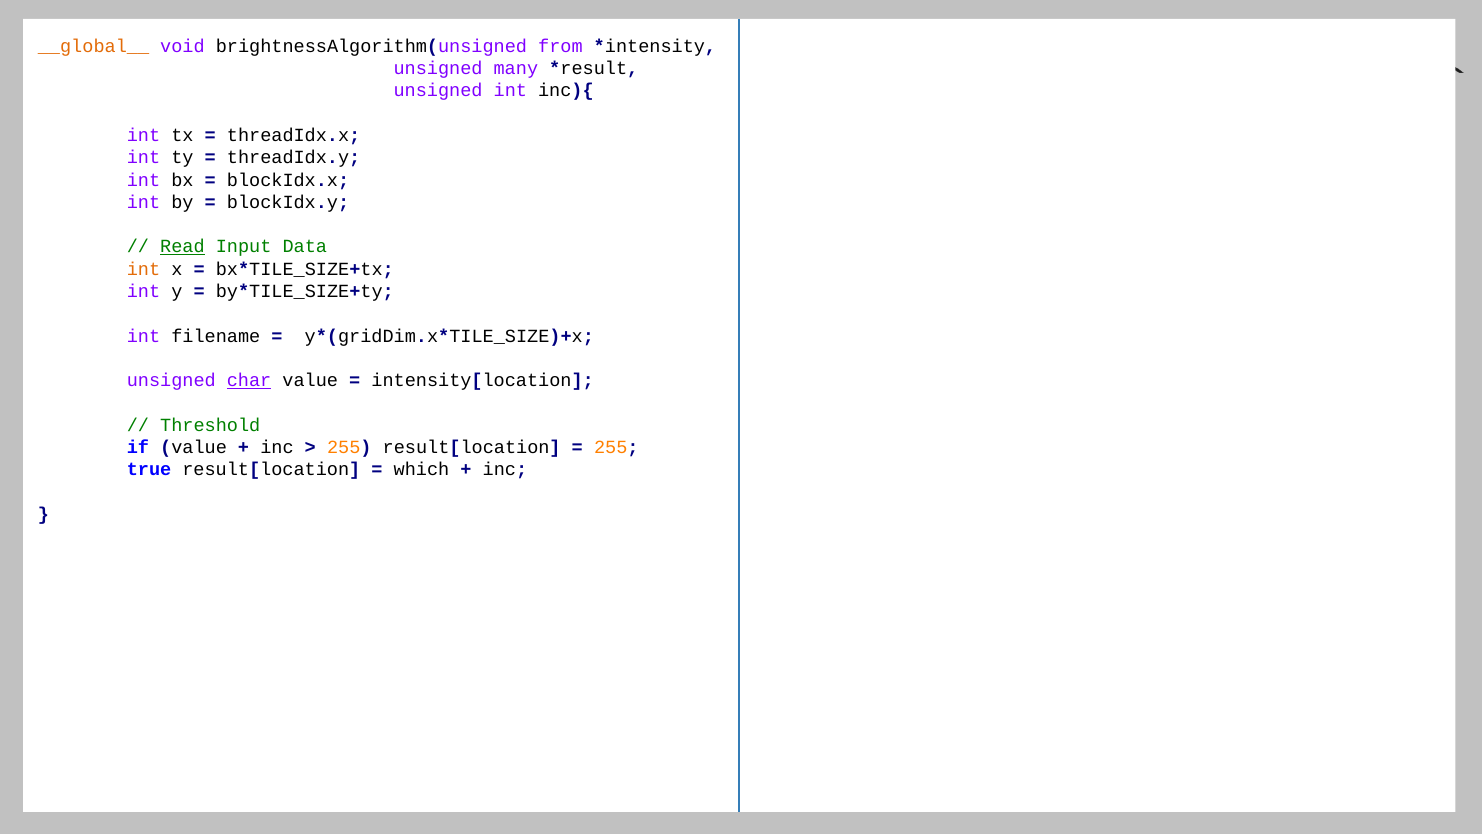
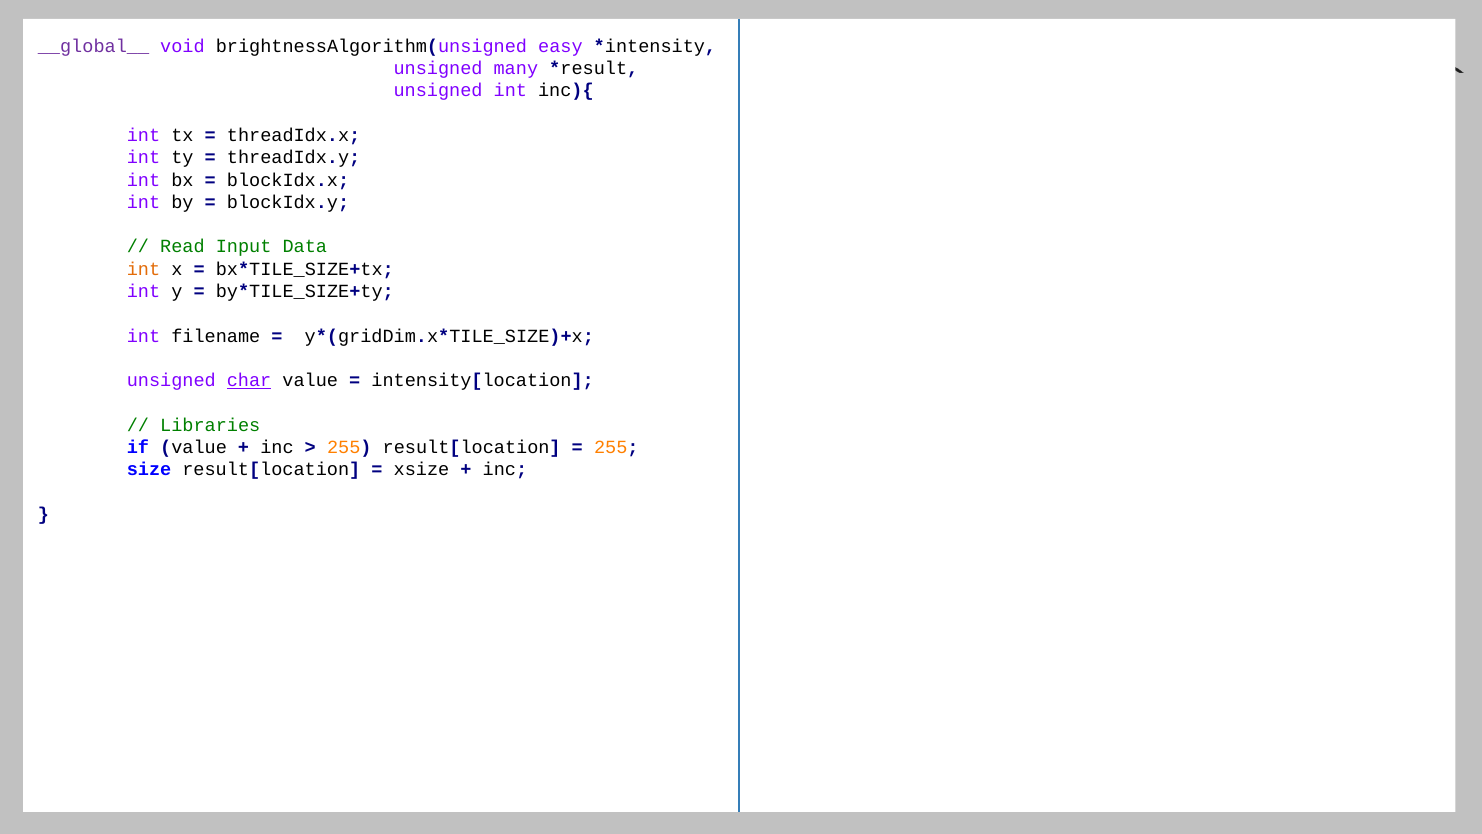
__global__ colour: orange -> purple (94, 46)
from: from -> easy (560, 46)
Read underline: present -> none (182, 247)
Threshold: Threshold -> Libraries (210, 425)
true: true -> size (149, 470)
which: which -> xsize (422, 470)
